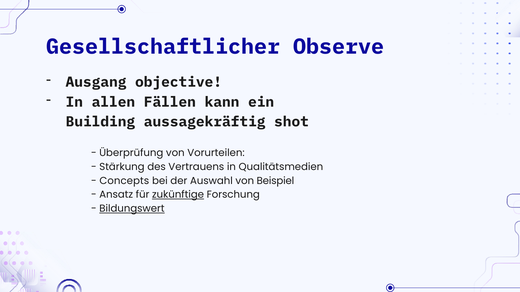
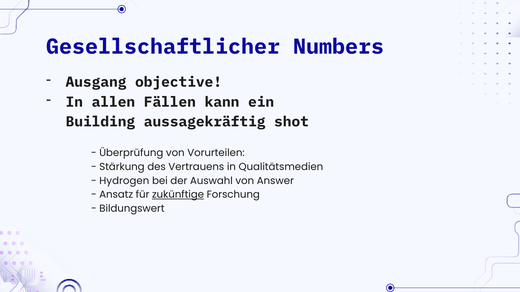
Observe: Observe -> Numbers (339, 47)
Concepts: Concepts -> Hydrogen (124, 181)
Beispiel: Beispiel -> Answer (275, 181)
Bildungswert underline: present -> none (132, 209)
